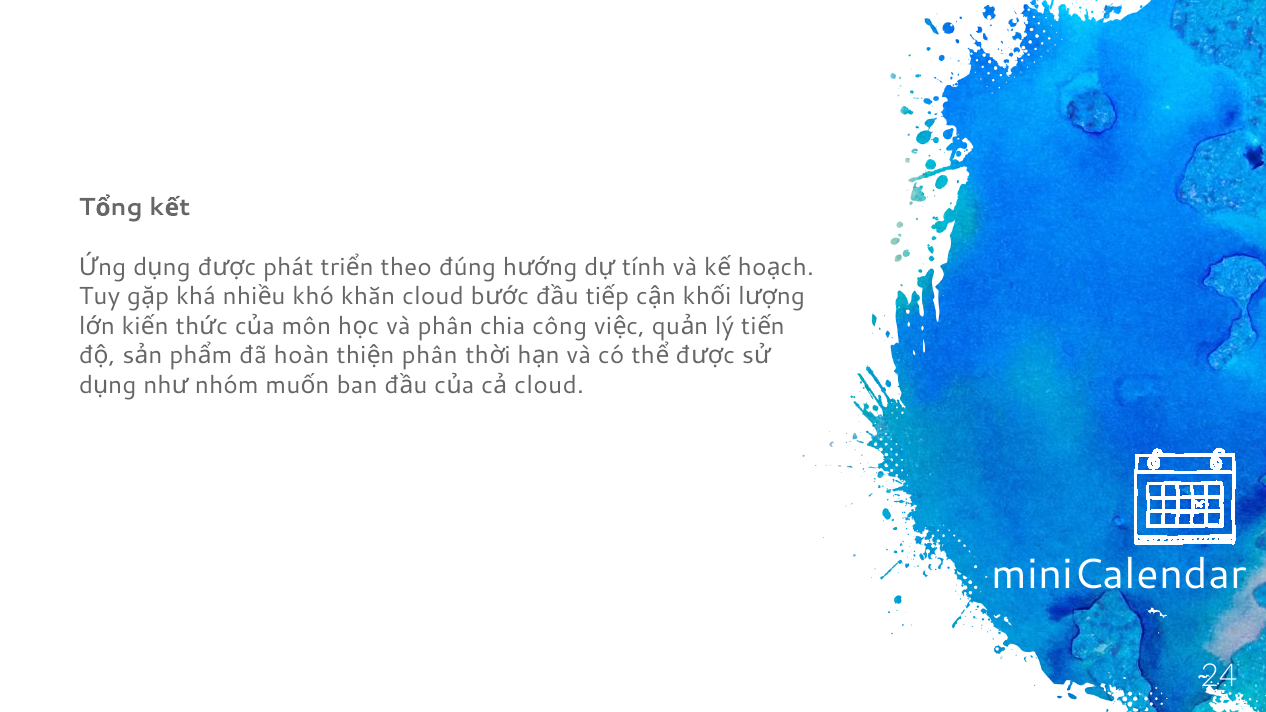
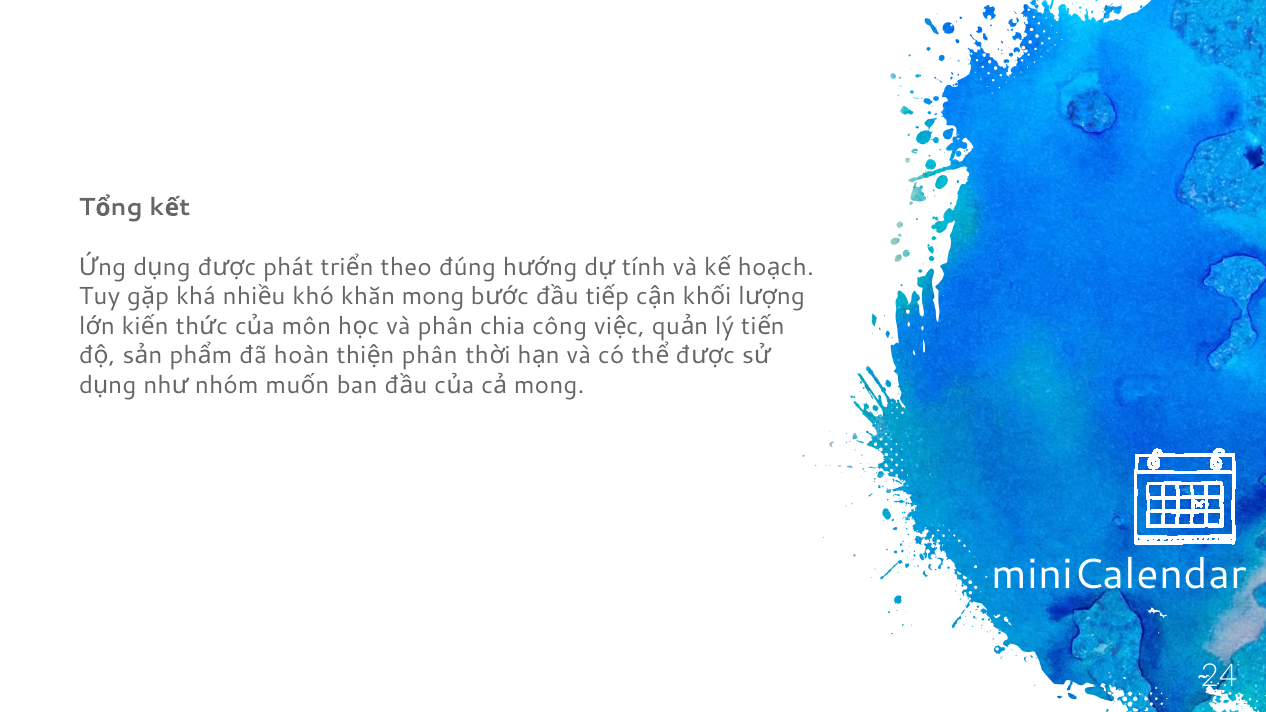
khăn cloud: cloud -> mong (433, 297)
cloud: cloud -> mong (549, 385)
